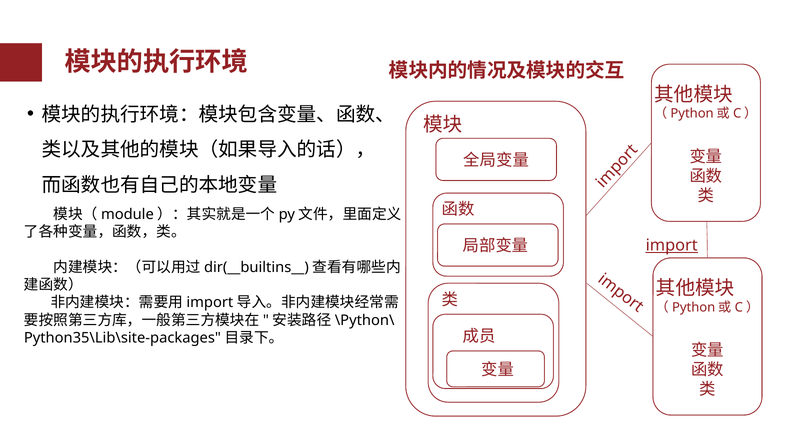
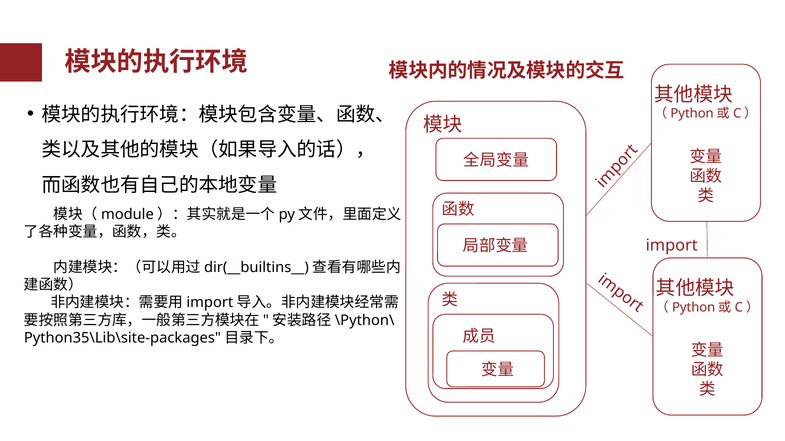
import underline: present -> none (672, 246)
